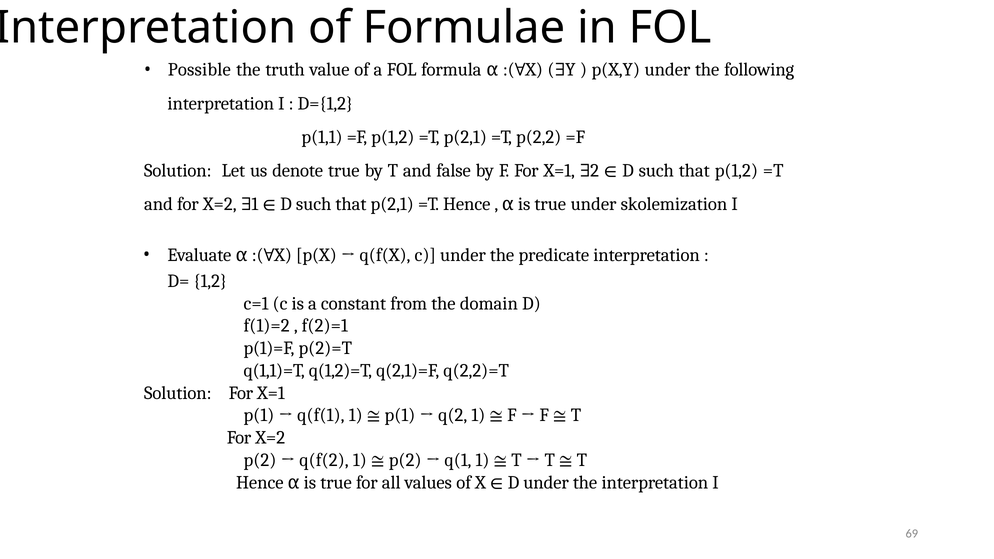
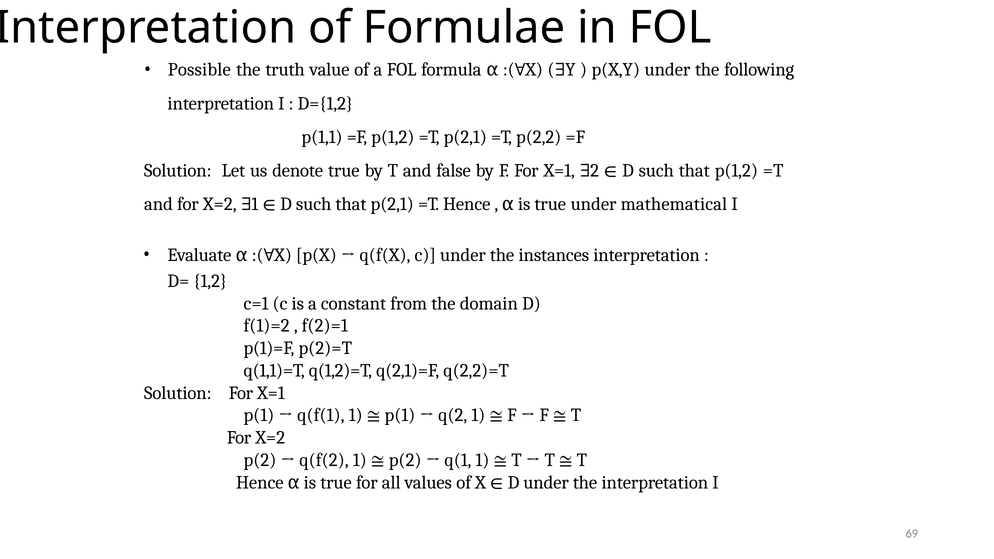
skolemization: skolemization -> mathematical (674, 204)
predicate: predicate -> instances (554, 255)
